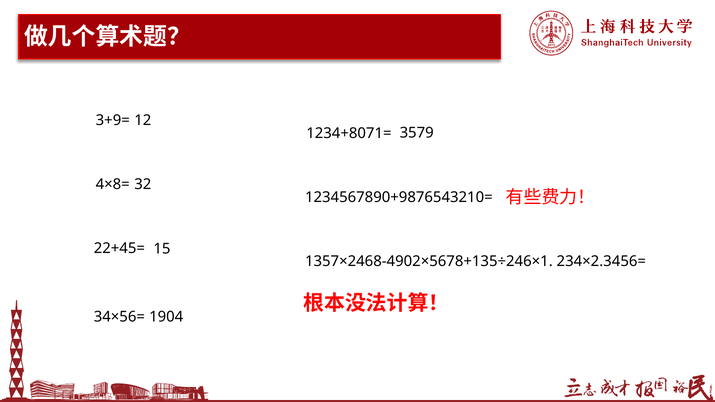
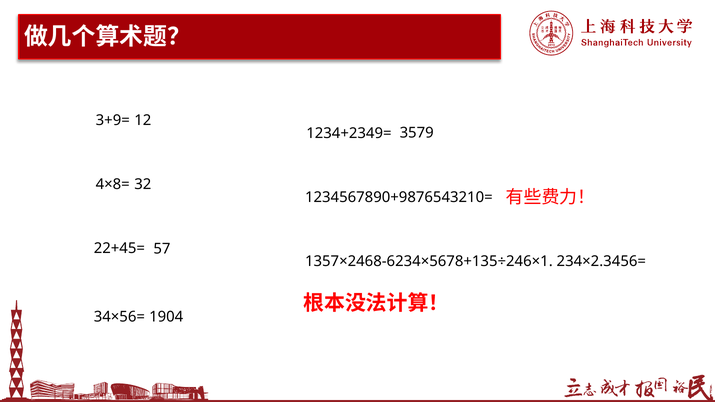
1234+8071=: 1234+8071= -> 1234+2349= (349, 133)
15: 15 -> 57 (162, 249)
1357×2468-4902×5678+135÷246×1: 1357×2468-4902×5678+135÷246×1 -> 1357×2468-6234×5678+135÷246×1 (429, 262)
